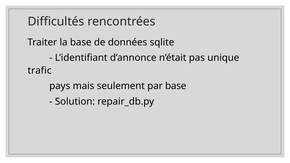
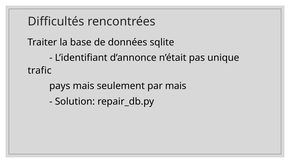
par base: base -> mais (176, 86)
